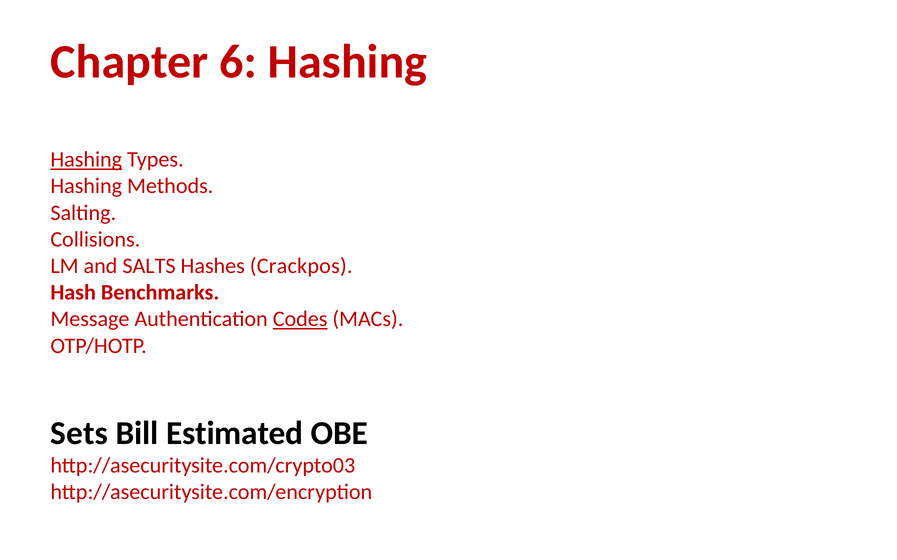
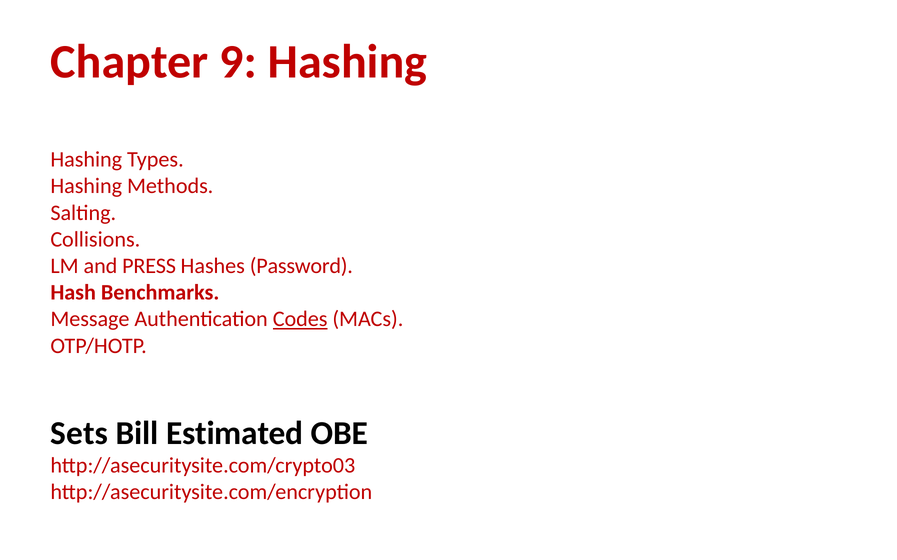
6: 6 -> 9 (238, 62)
Hashing underline: present -> none (86, 160)
SALTS: SALTS -> PRESS (149, 266)
Crackpos: Crackpos -> Password (301, 266)
